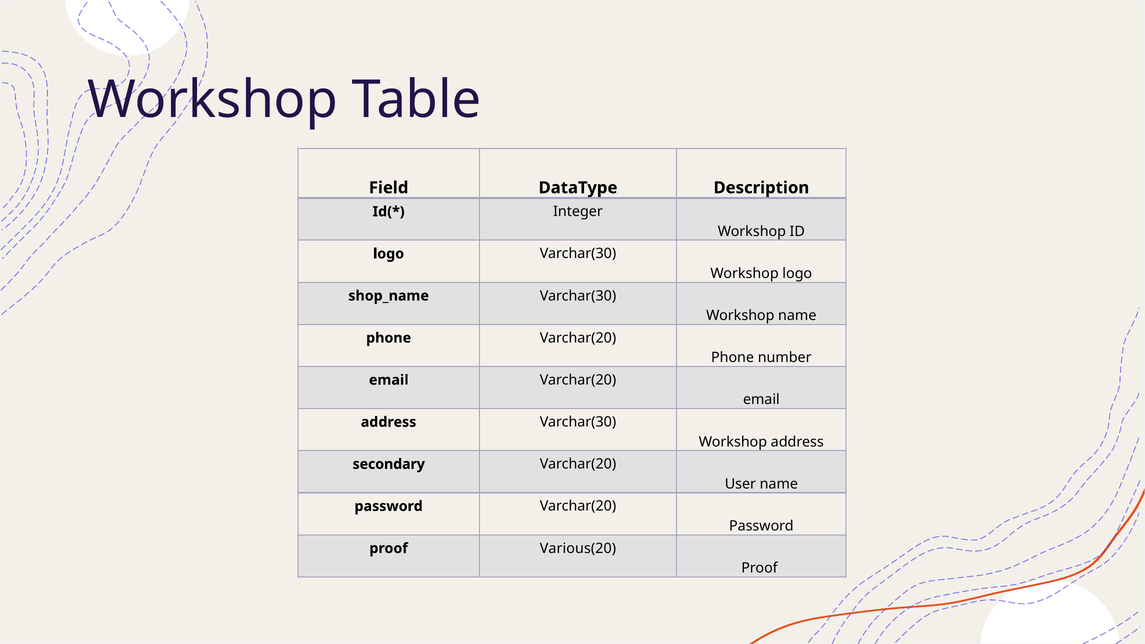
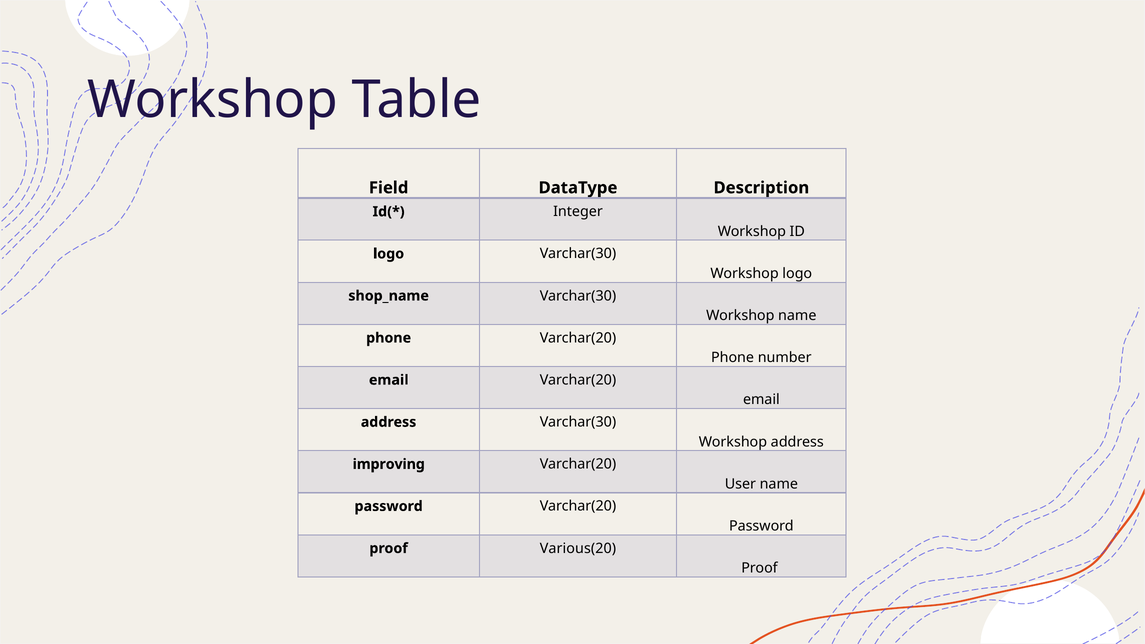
secondary: secondary -> improving (389, 464)
